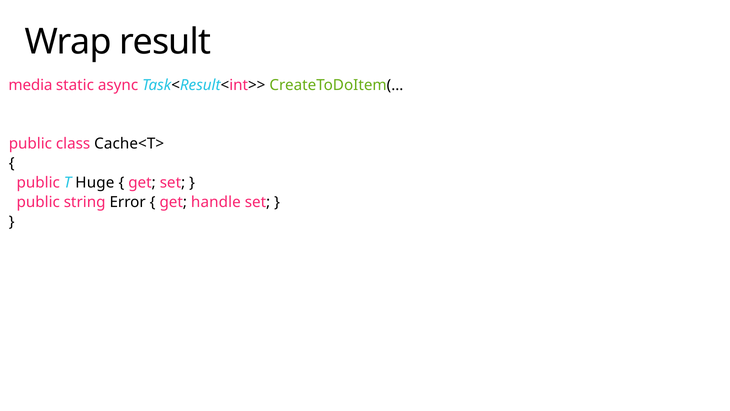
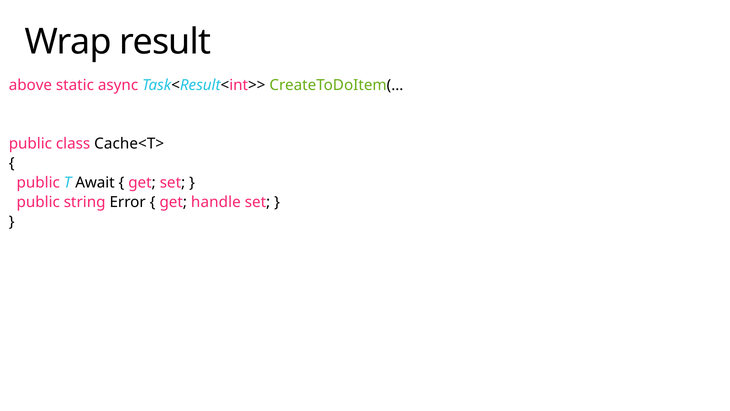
media: media -> above (30, 85)
Huge: Huge -> Await (95, 183)
